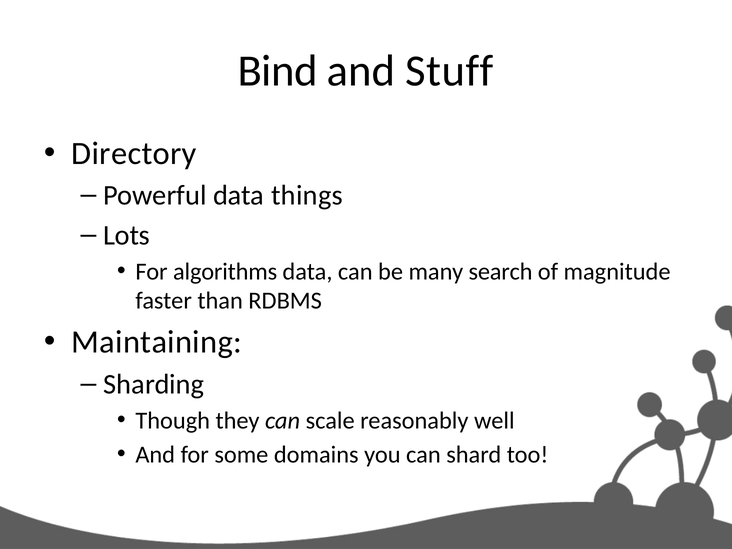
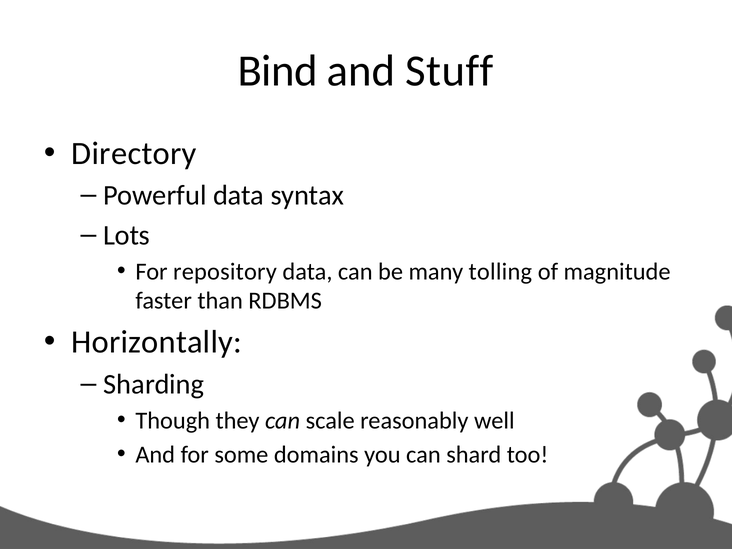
things: things -> syntax (307, 196)
algorithms: algorithms -> repository (225, 272)
search: search -> tolling (500, 272)
Maintaining: Maintaining -> Horizontally (157, 342)
